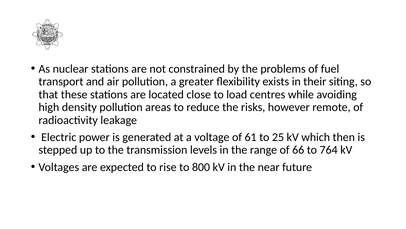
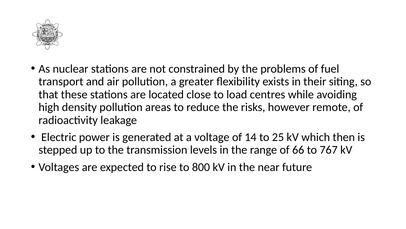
61: 61 -> 14 (251, 137)
764: 764 -> 767 (329, 150)
